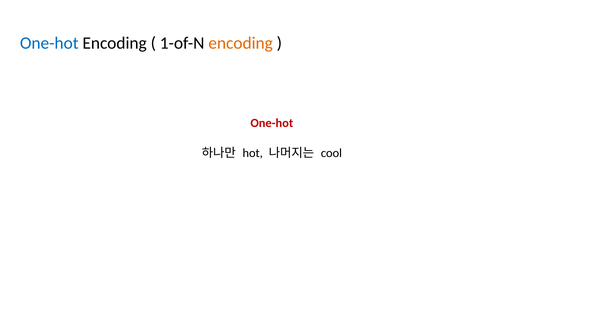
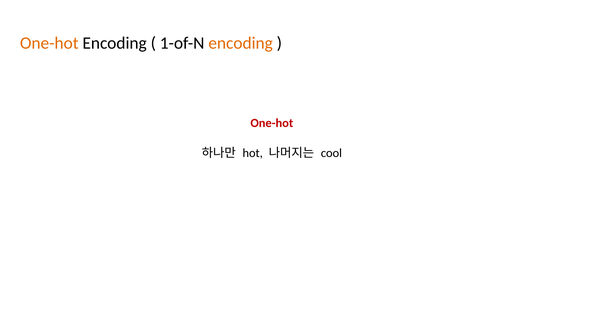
One-hot colour: blue -> orange (49, 43)
